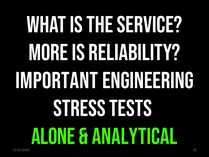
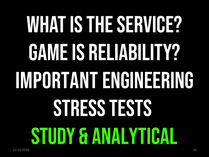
MORE: MORE -> GAME (48, 53)
ALONE: ALONE -> STUDY (53, 136)
